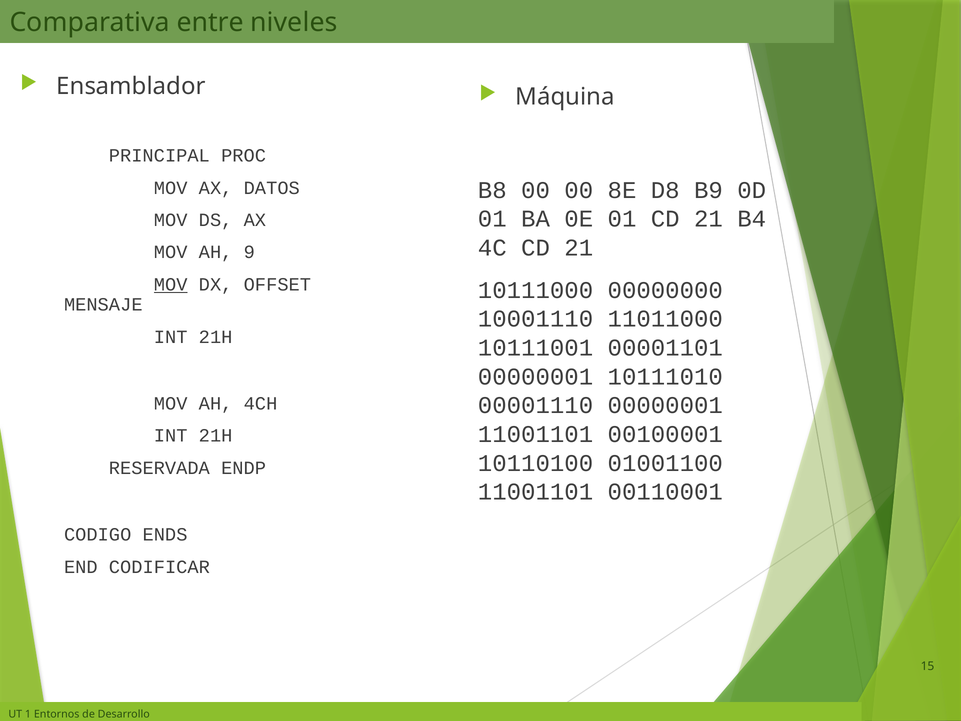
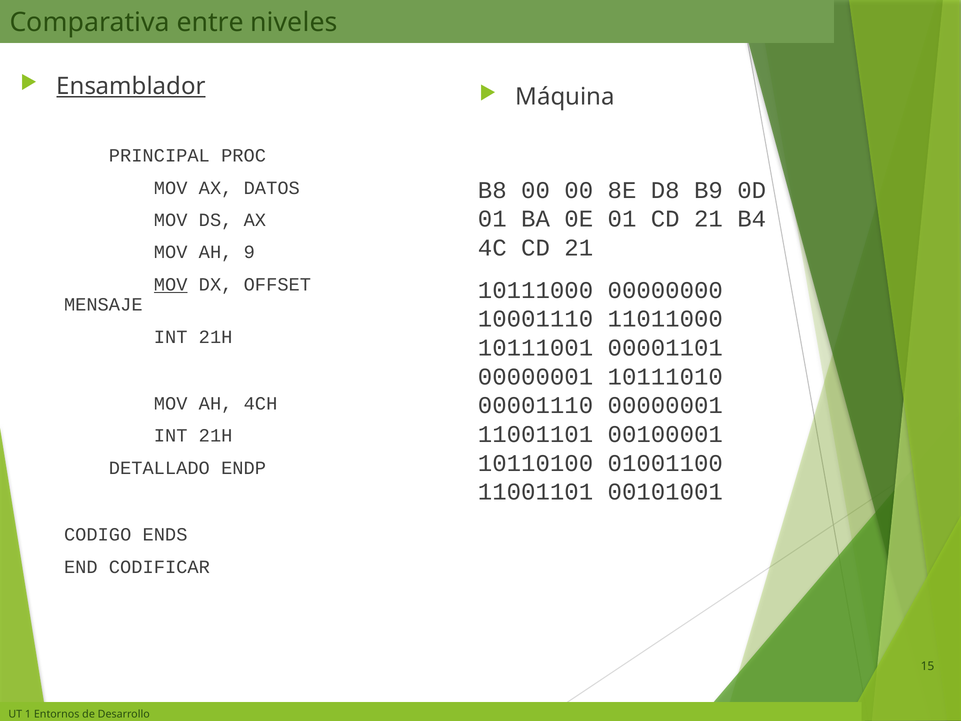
Ensamblador underline: none -> present (131, 86)
RESERVADA: RESERVADA -> DETALLADO (159, 468)
00110001: 00110001 -> 00101001 (665, 492)
